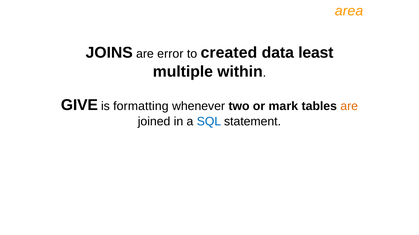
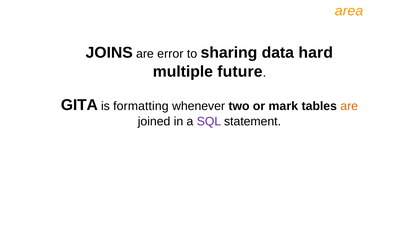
created: created -> sharing (229, 53)
least: least -> hard (316, 53)
within: within -> future (240, 72)
GIVE: GIVE -> GITA (79, 105)
SQL colour: blue -> purple (209, 122)
